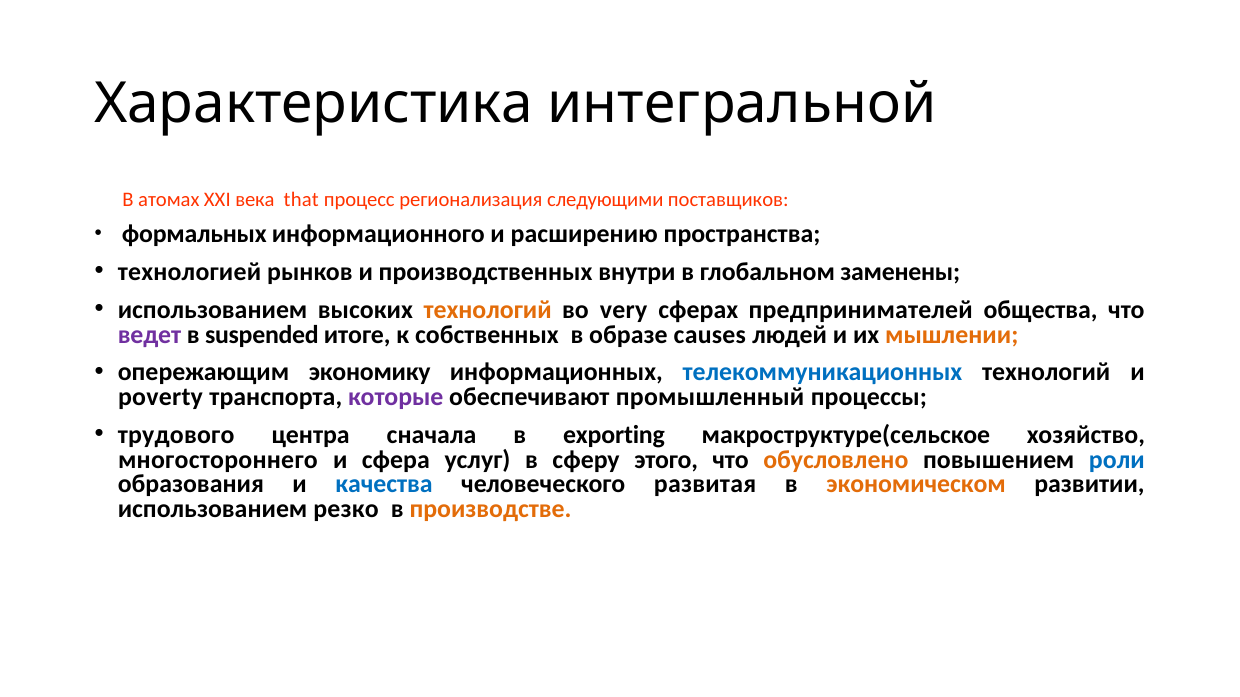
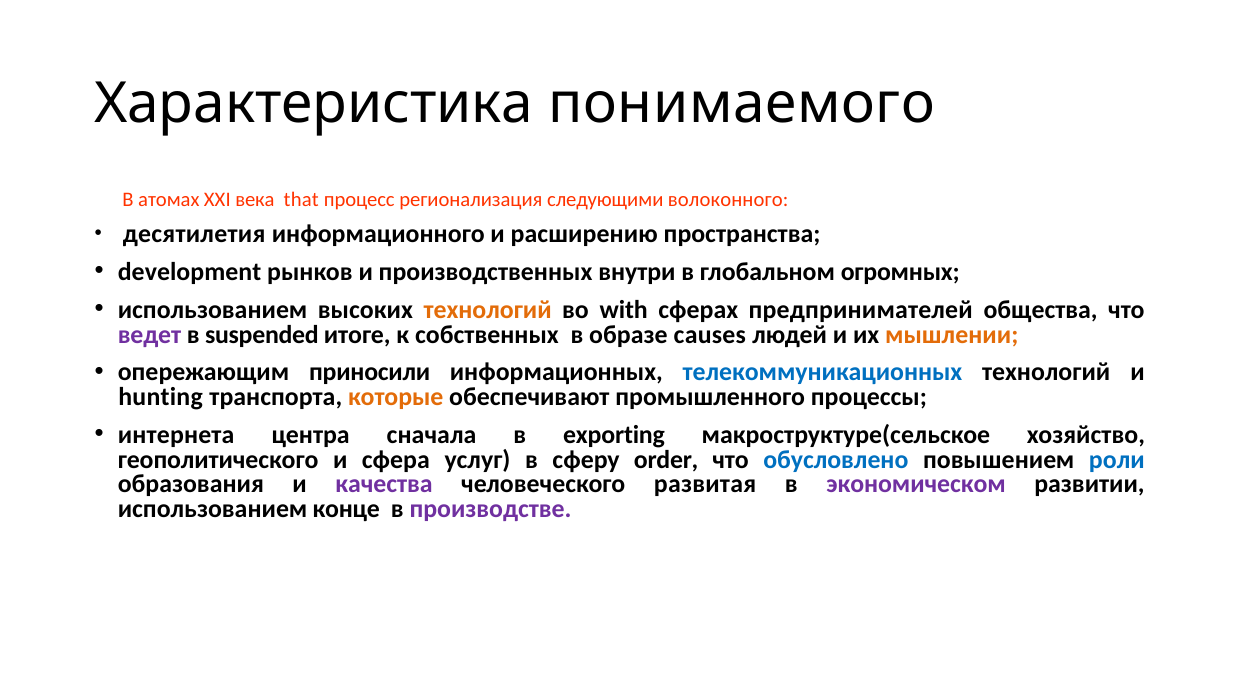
интегральной: интегральной -> понимаемого (742, 104)
поставщиков: поставщиков -> волоконного (728, 199)
формальных: формальных -> десятилетия (194, 234)
технологией: технологией -> development (190, 272)
заменены: заменены -> огромных (900, 272)
very: very -> with (624, 310)
экономику: экономику -> приносили (370, 372)
poverty: poverty -> hunting (161, 397)
которые colour: purple -> orange (396, 397)
промышленный: промышленный -> промышленного (710, 397)
трудового: трудового -> интернета (176, 435)
многостороннего: многостороннего -> геополитического (218, 460)
этого: этого -> order (666, 460)
обусловлено colour: orange -> blue (836, 460)
качества colour: blue -> purple (384, 485)
экономическом colour: orange -> purple (916, 485)
резко: резко -> конце (346, 510)
производстве colour: orange -> purple (491, 510)
